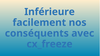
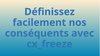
Inférieure: Inférieure -> Définissez (50, 12)
